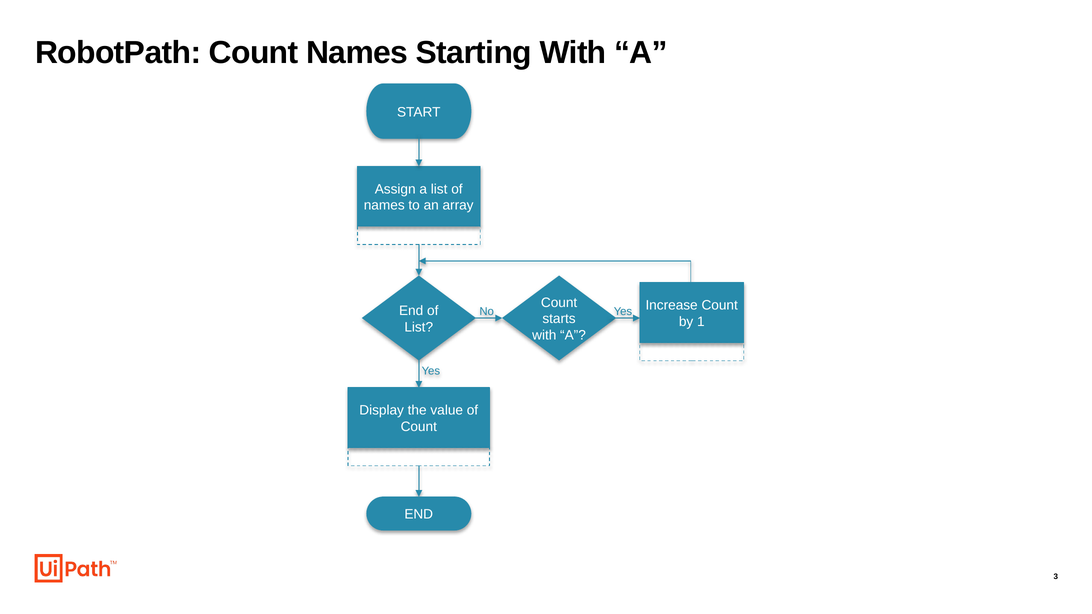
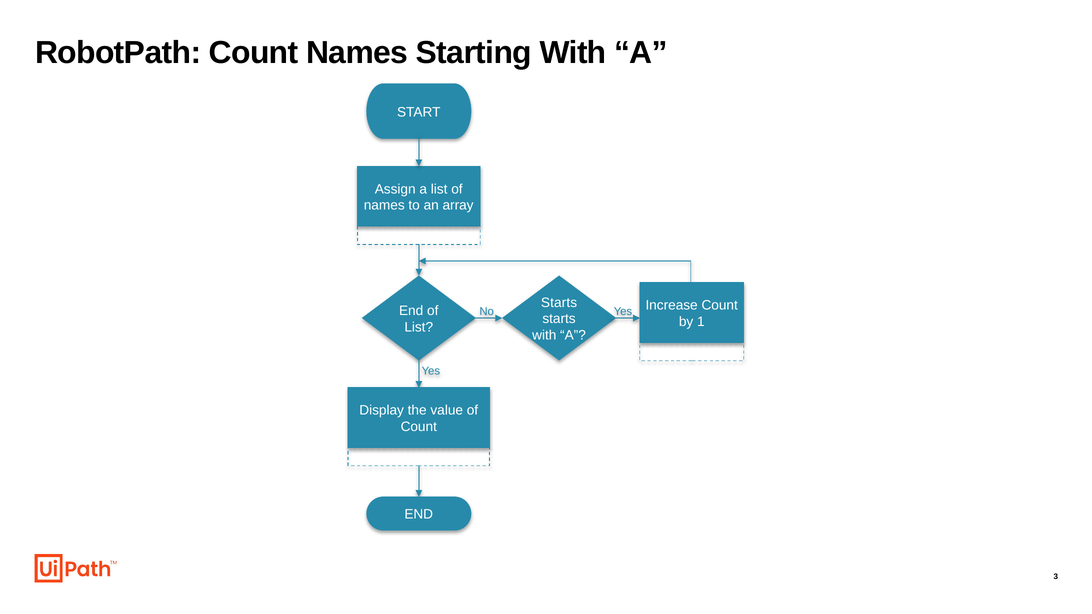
Count: Count -> Starts (559, 303)
